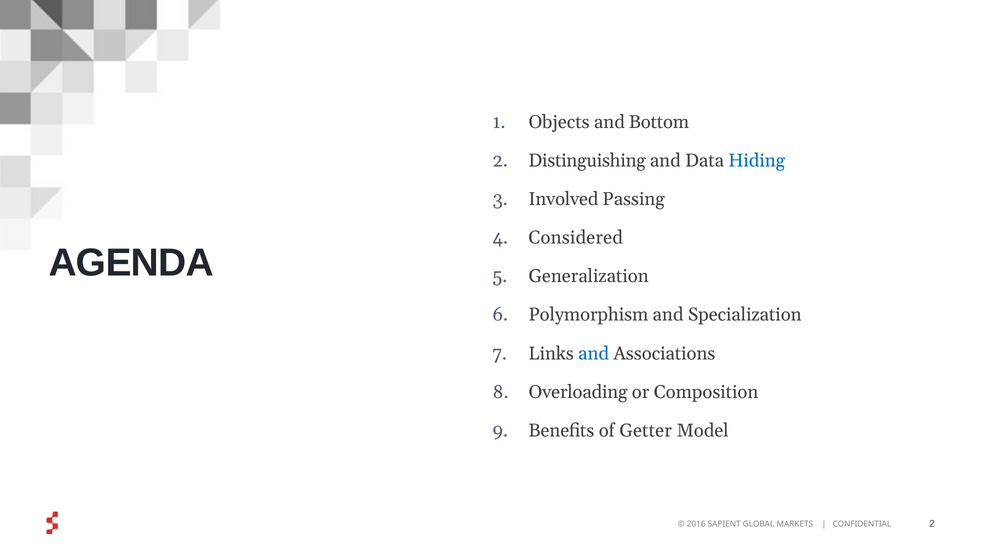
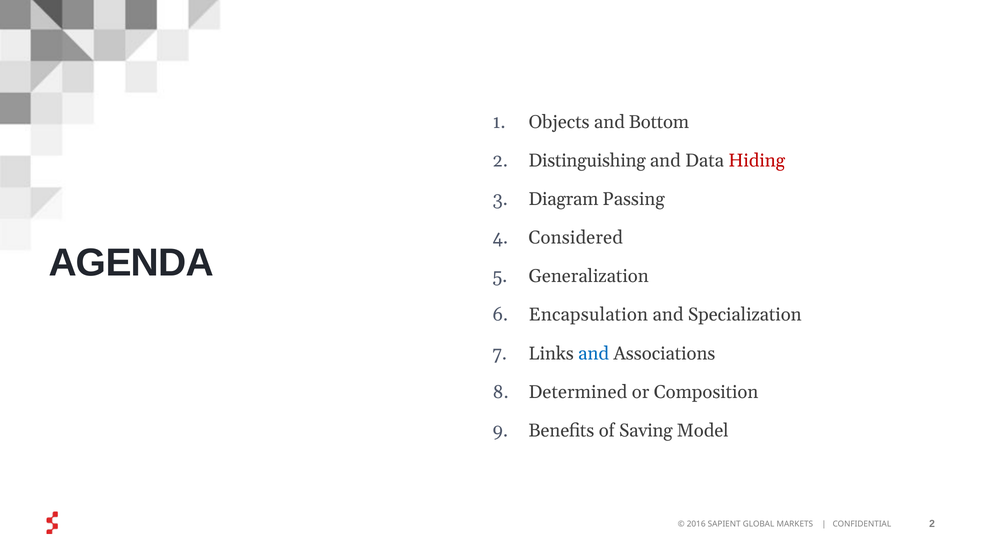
Hiding colour: blue -> red (757, 161)
Involved: Involved -> Diagram (563, 199)
Polymorphism: Polymorphism -> Encapsulation (588, 315)
Overloading: Overloading -> Determined (578, 392)
Getter: Getter -> Saving (646, 431)
